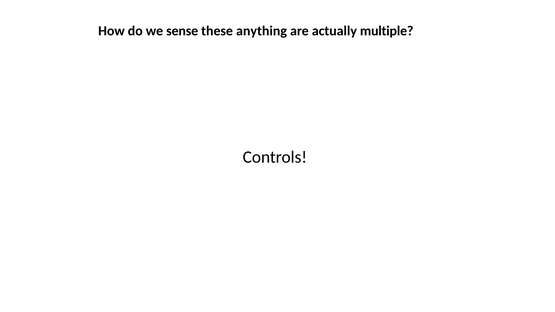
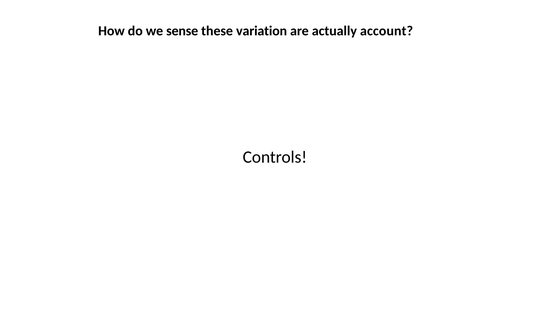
anything: anything -> variation (262, 31)
multiple: multiple -> account (387, 31)
